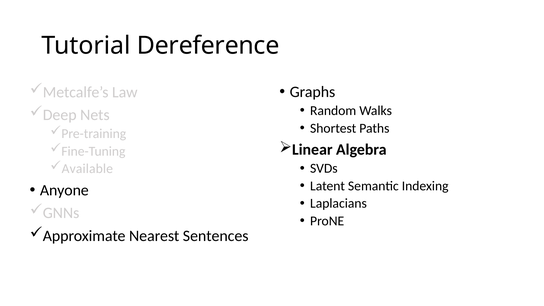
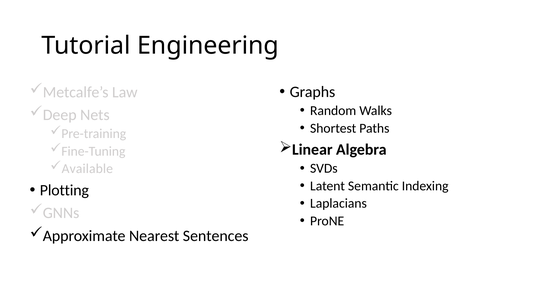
Dereference: Dereference -> Engineering (208, 46)
Anyone: Anyone -> Plotting (64, 190)
